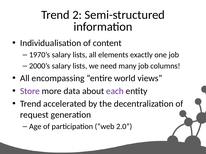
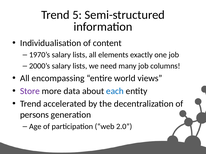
2: 2 -> 5 (77, 15)
each colour: purple -> blue (115, 91)
request: request -> persons (34, 115)
